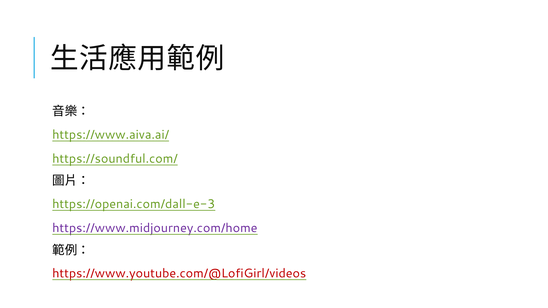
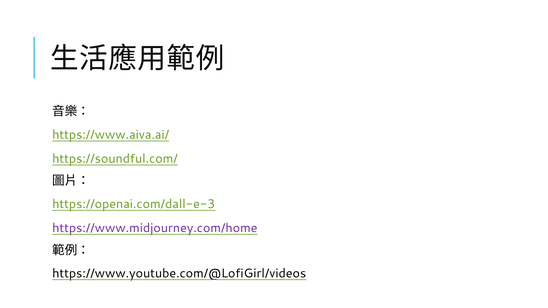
https://www.youtube.com/@LofiGirl/videos colour: red -> black (179, 274)
